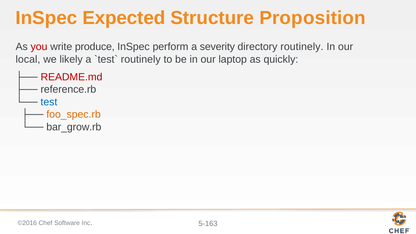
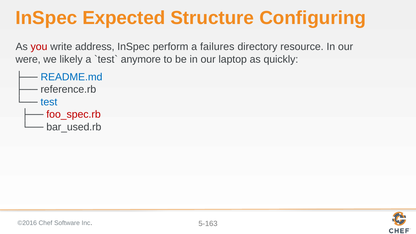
Proposition: Proposition -> Configuring (313, 18)
produce: produce -> address (95, 47)
severity: severity -> failures (217, 47)
directory routinely: routinely -> resource (302, 47)
local: local -> were (28, 59)
routinely: routinely -> anymore (141, 59)
README.md colour: red -> blue (72, 77)
foo_spec.rb colour: orange -> red (74, 114)
bar_grow.rb: bar_grow.rb -> bar_used.rb (74, 127)
